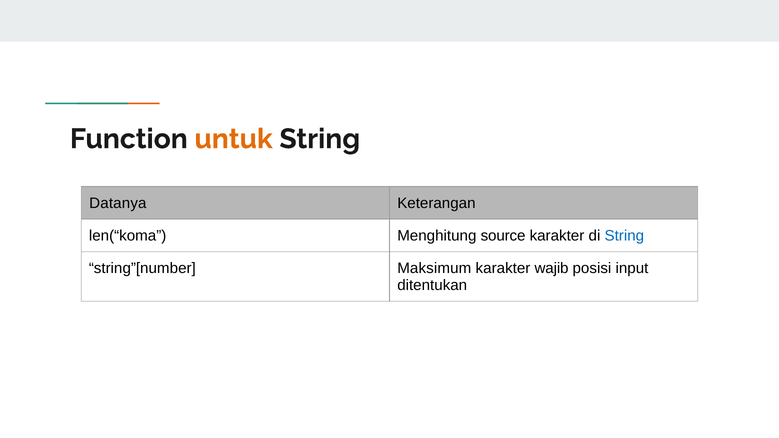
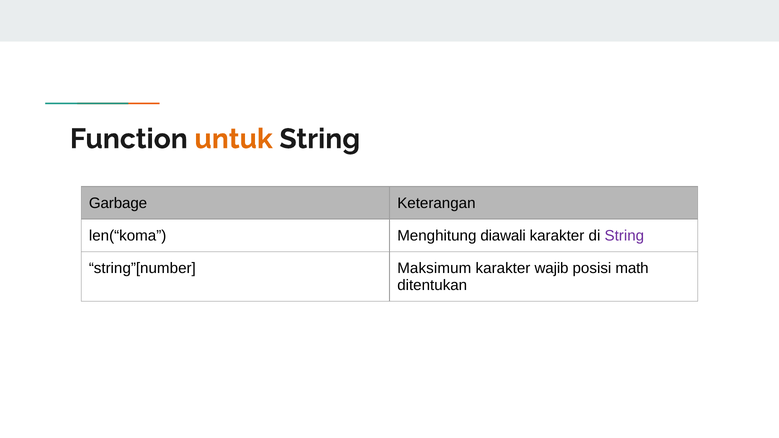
Datanya: Datanya -> Garbage (118, 203)
source: source -> diawali (503, 236)
String colour: blue -> purple (624, 236)
input: input -> math (632, 268)
